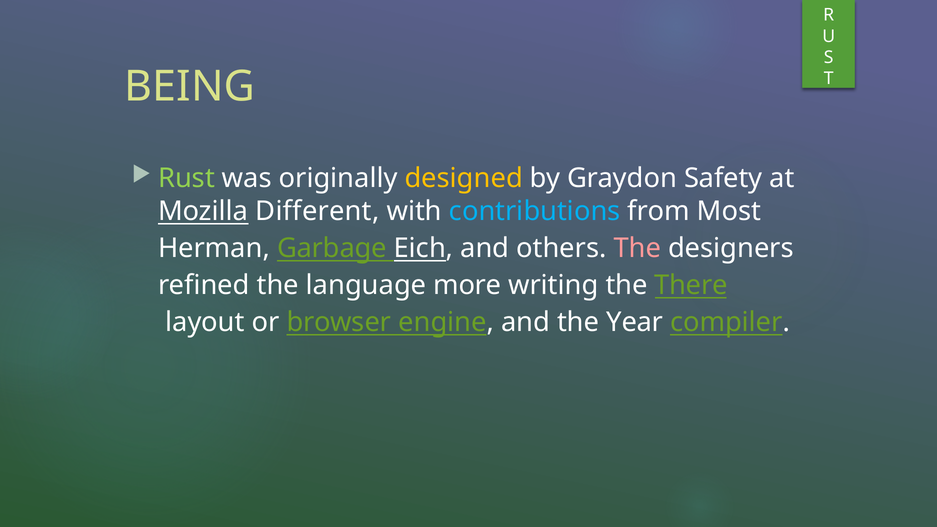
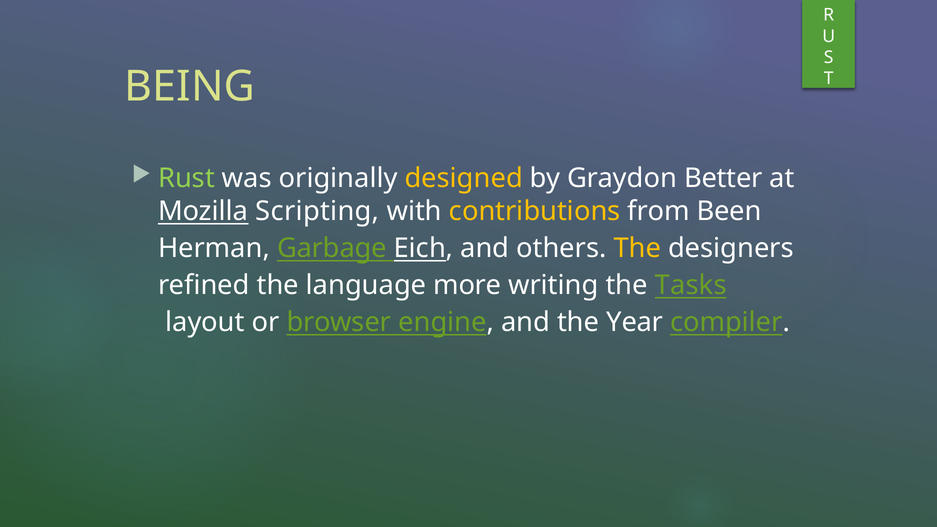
Safety: Safety -> Better (723, 178)
Different: Different -> Scripting (317, 211)
contributions colour: light blue -> yellow (535, 211)
Most: Most -> Been (729, 211)
The colour: pink -> yellow (637, 248)
There: There -> Tasks (691, 285)
